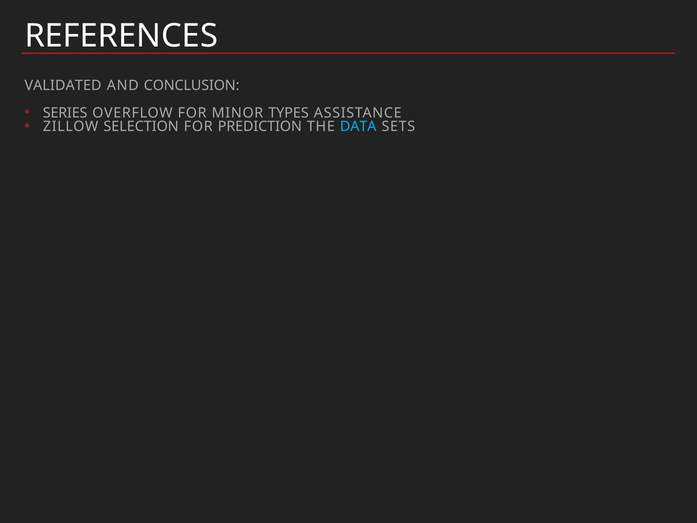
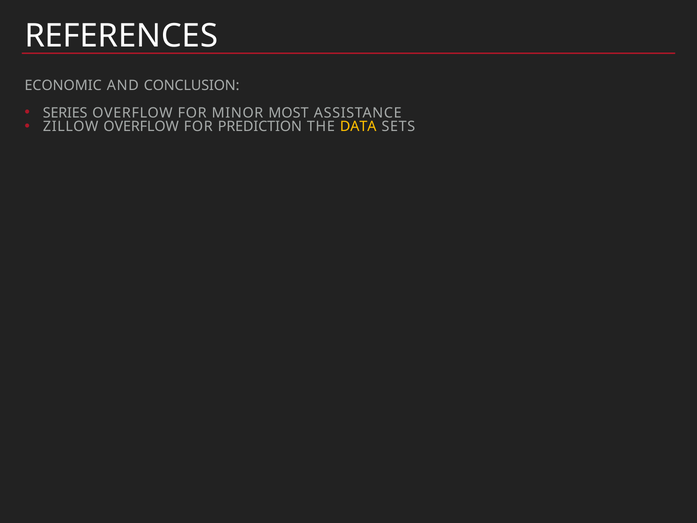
VALIDATED: VALIDATED -> ECONOMIC (63, 85)
TYPES: TYPES -> MOST (289, 113)
ZILLOW SELECTION: SELECTION -> OVERFLOW (141, 126)
DATA colour: light blue -> yellow (358, 126)
